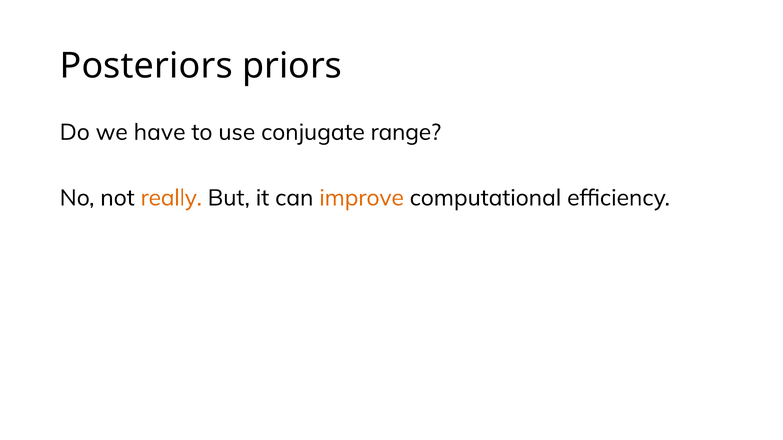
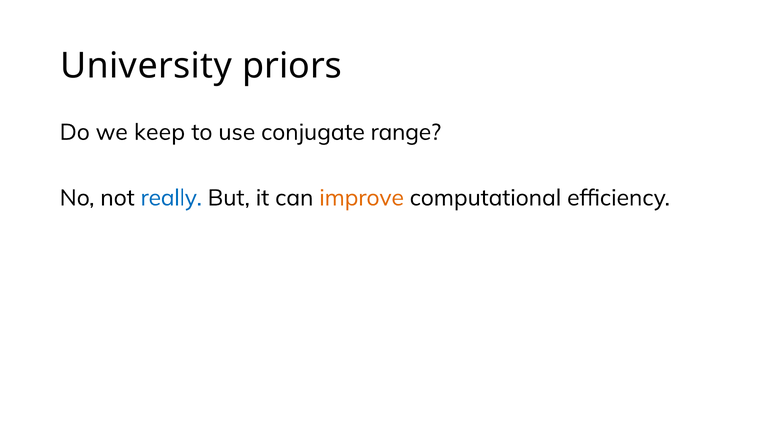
Posteriors: Posteriors -> University (146, 66)
have: have -> keep (160, 132)
really colour: orange -> blue (171, 198)
